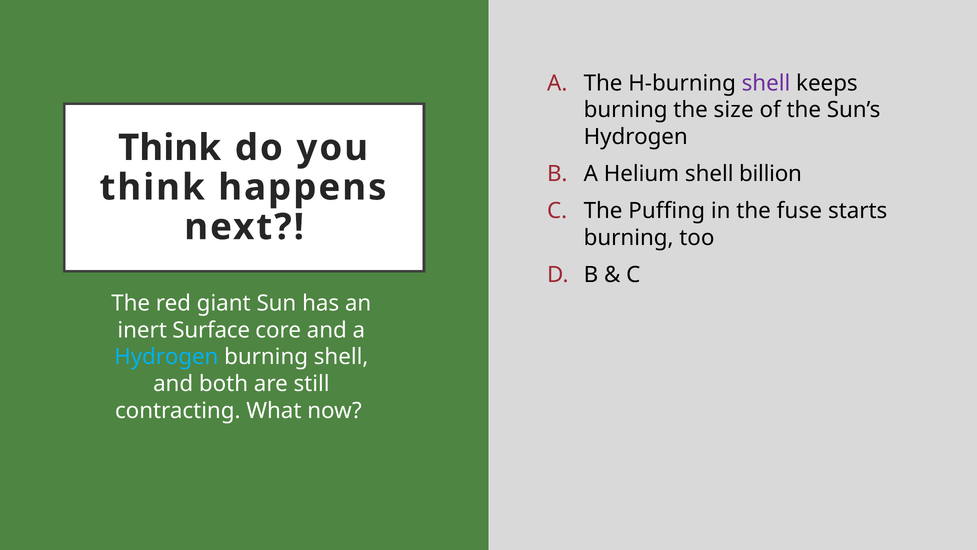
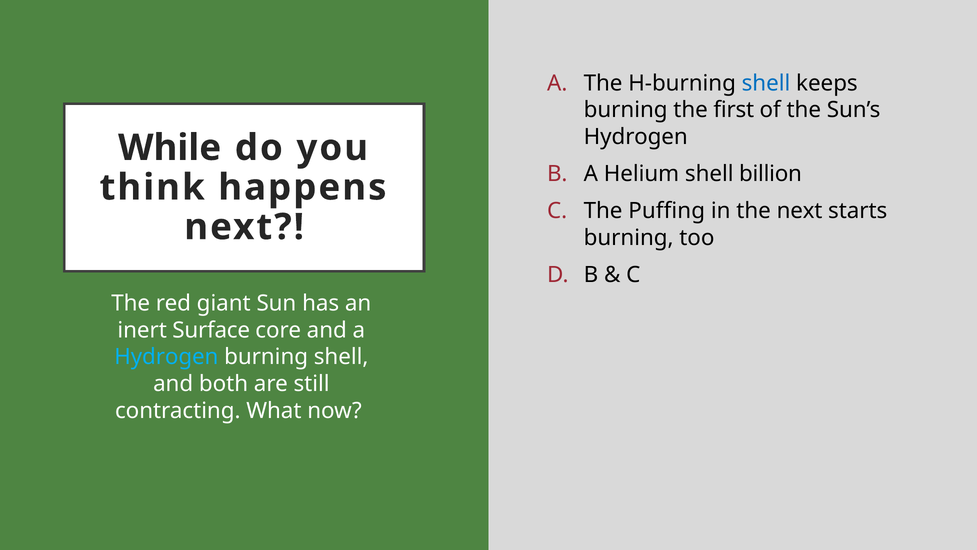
shell colour: purple -> blue (766, 83)
size: size -> first (734, 110)
Think: Think -> While (170, 148)
the fuse: fuse -> next (800, 211)
